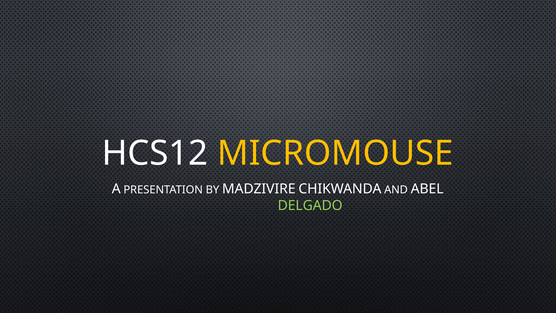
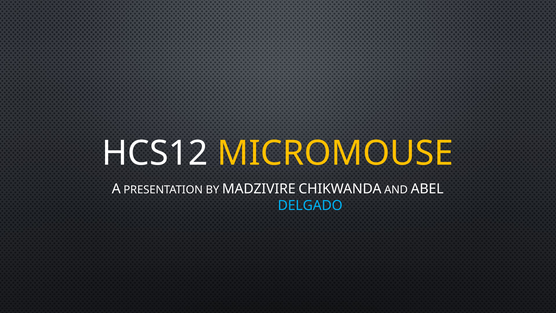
DELGADO colour: light green -> light blue (310, 205)
